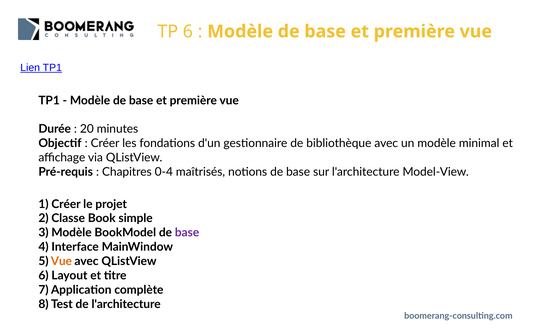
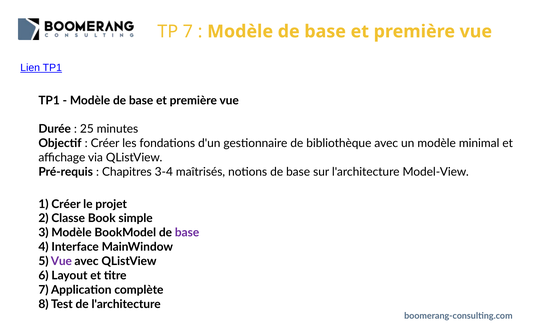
TP 6: 6 -> 7 (188, 31)
20: 20 -> 25 (87, 129)
0-4: 0-4 -> 3-4 (164, 172)
Vue colour: orange -> purple (61, 261)
